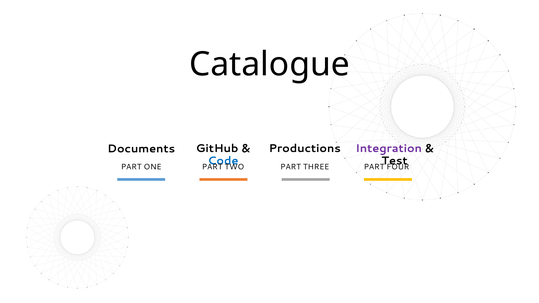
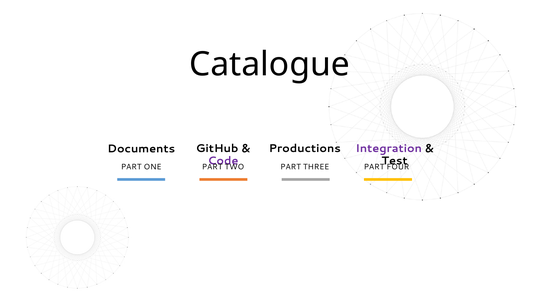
Code colour: blue -> purple (223, 161)
